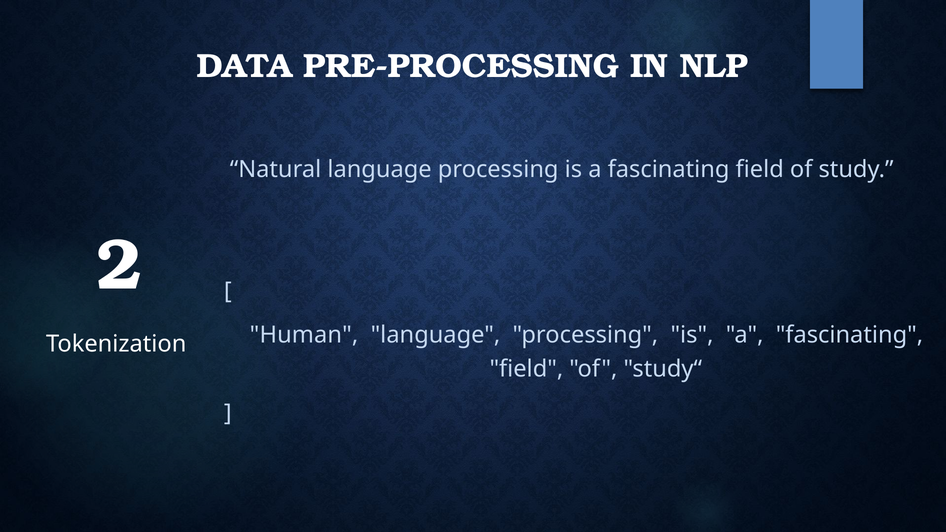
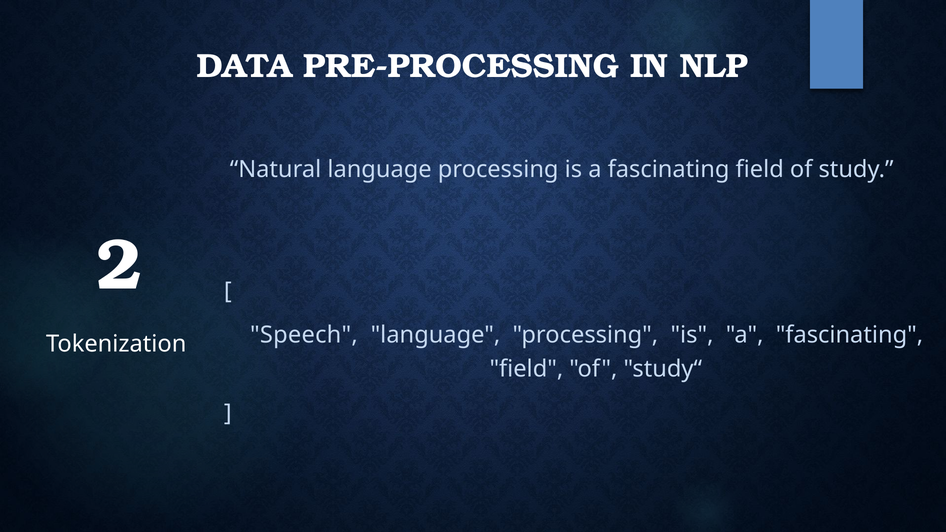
Human: Human -> Speech (304, 335)
